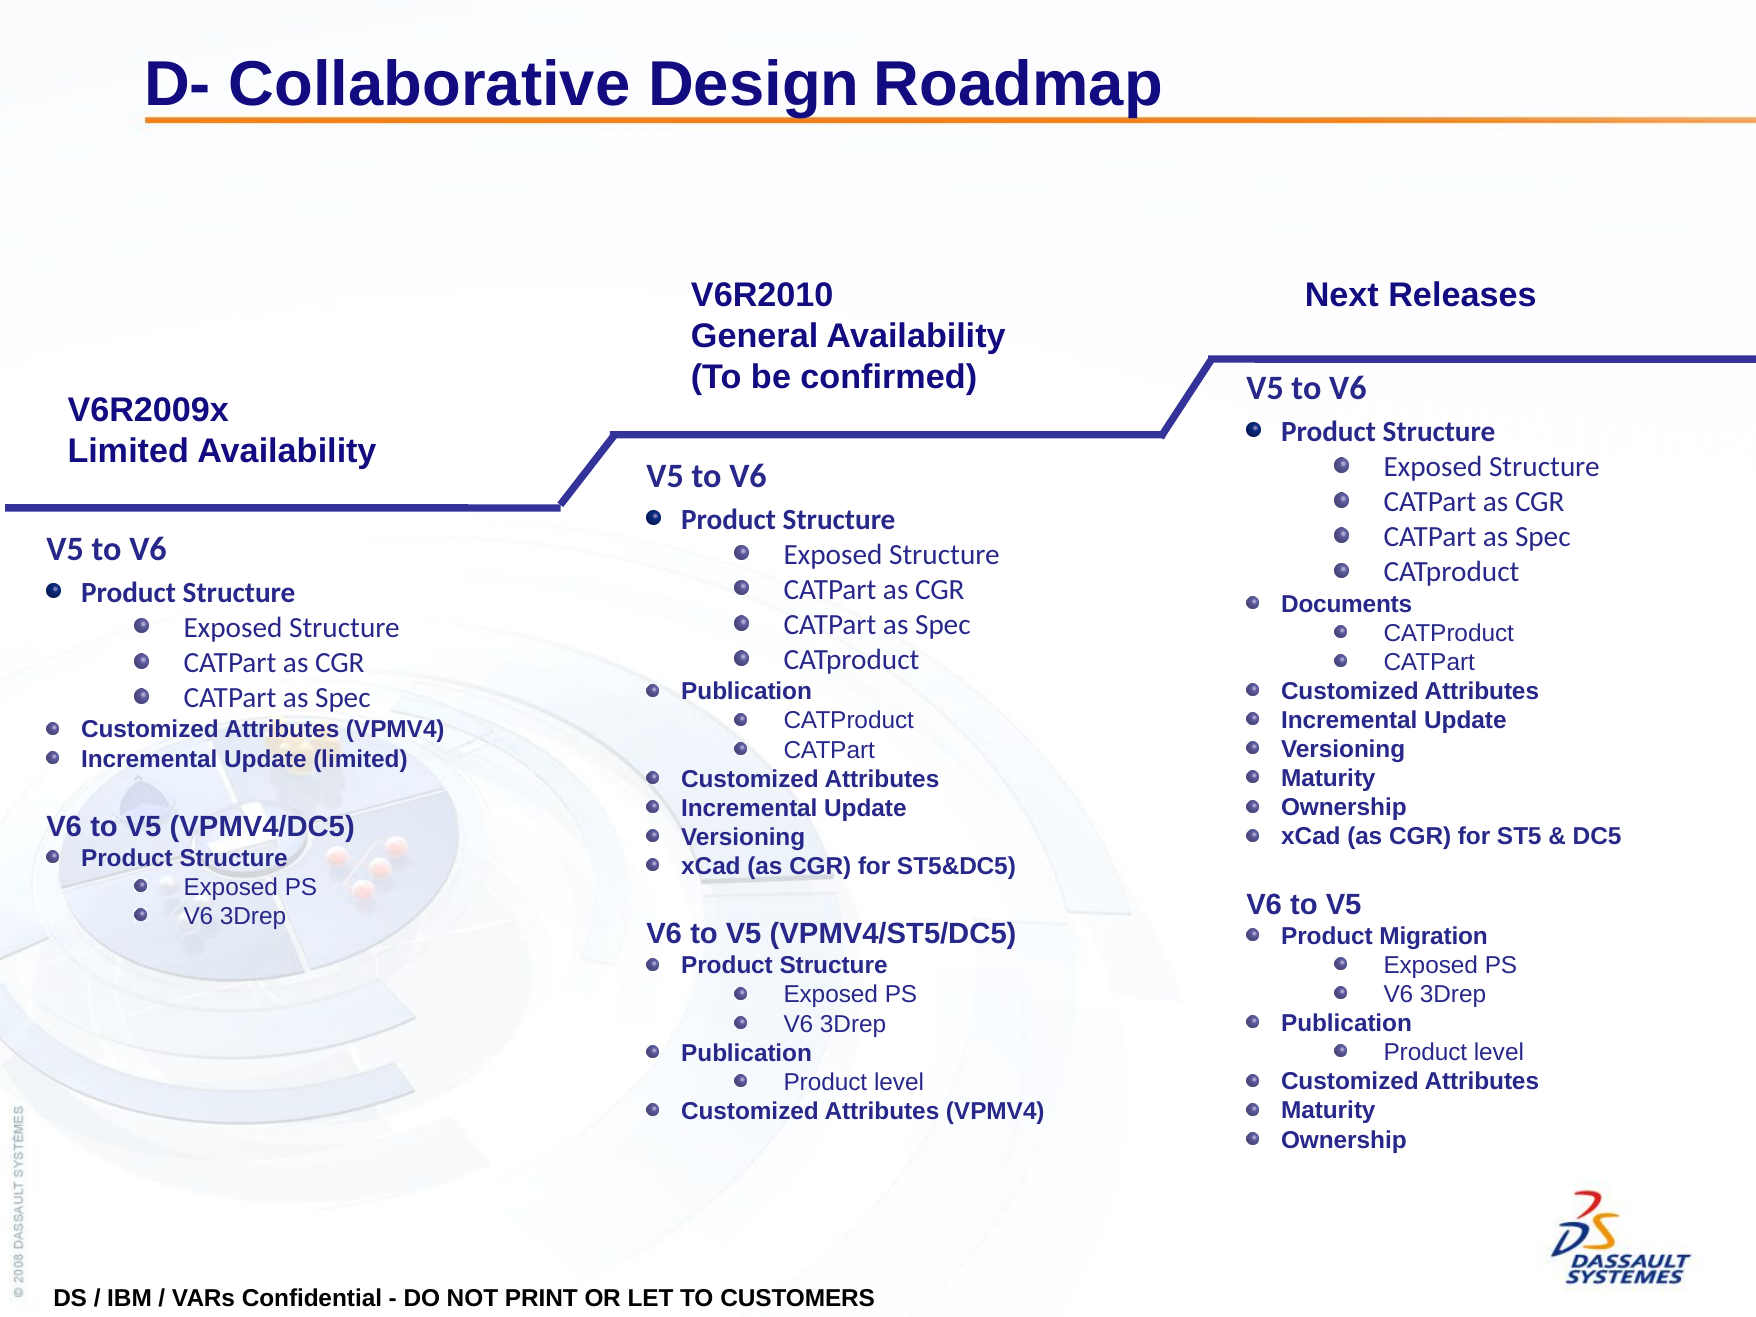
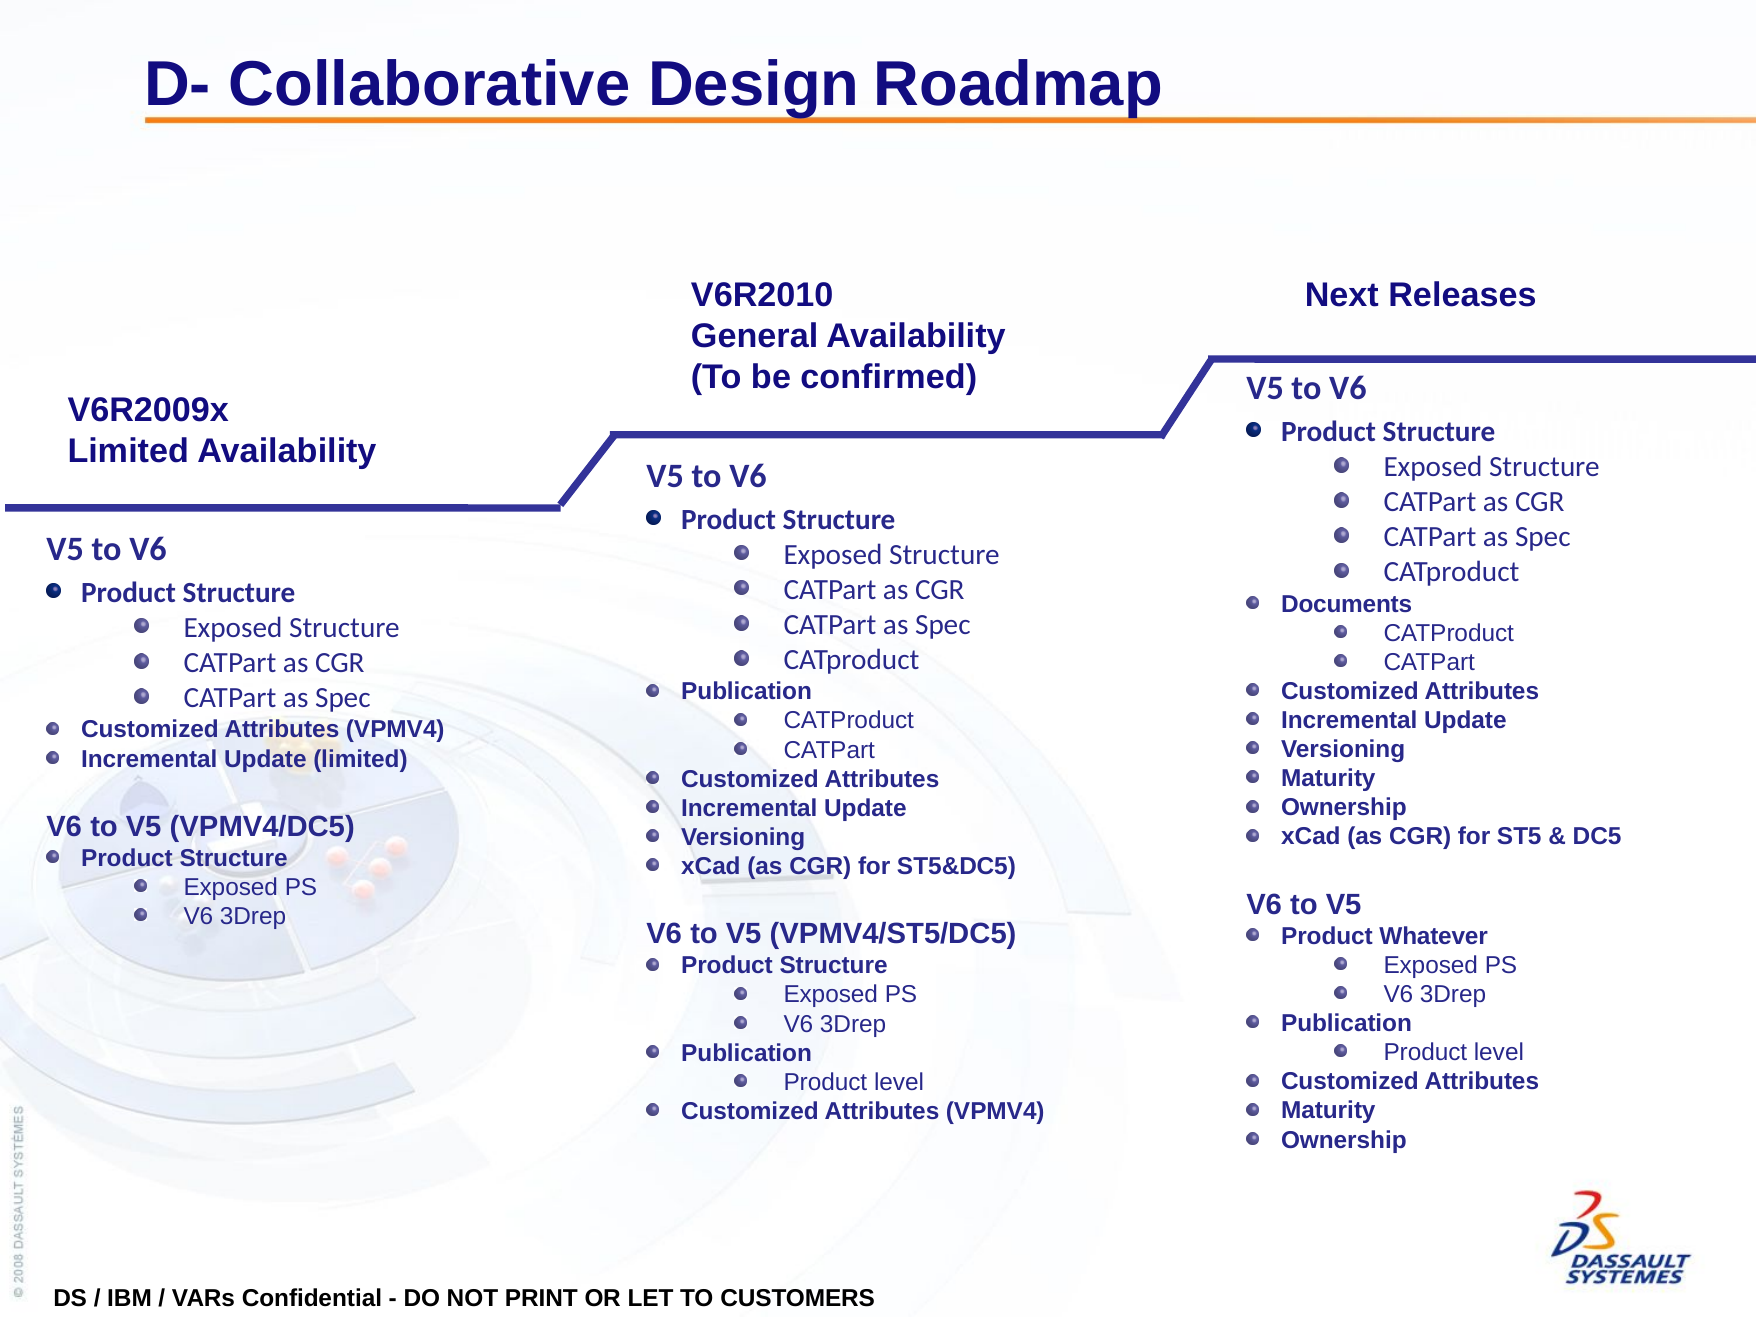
Migration: Migration -> Whatever (1434, 936)
